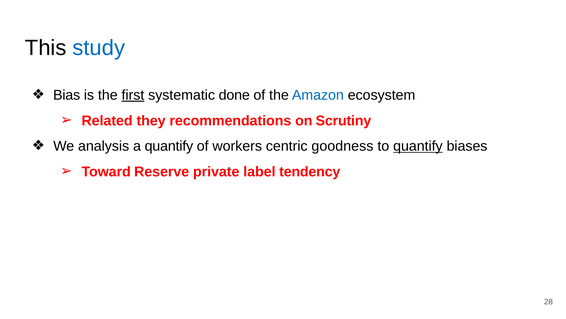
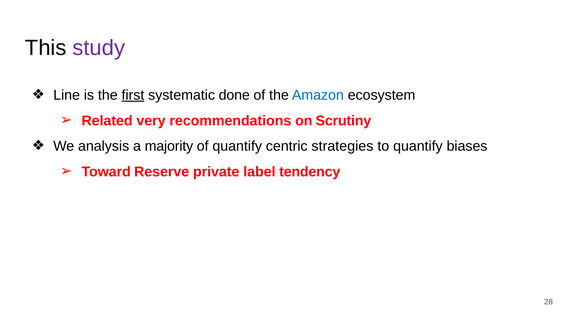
study colour: blue -> purple (99, 48)
Bias: Bias -> Line (67, 95)
they: they -> very (151, 120)
a quantify: quantify -> majority (169, 146)
of workers: workers -> quantify (237, 146)
goodness: goodness -> strategies (342, 146)
quantify underline: present -> none (418, 146)
